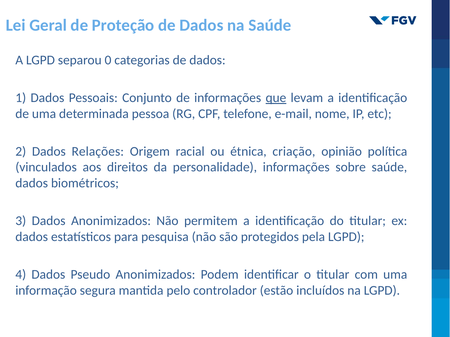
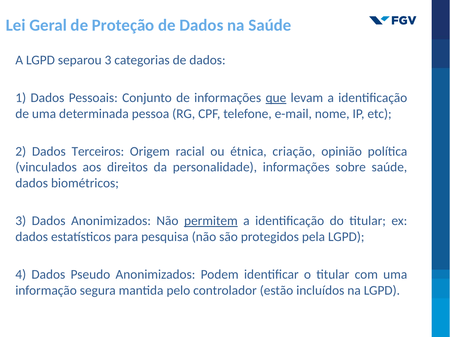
separou 0: 0 -> 3 (108, 60)
Relações: Relações -> Terceiros (98, 152)
permitem underline: none -> present (211, 221)
